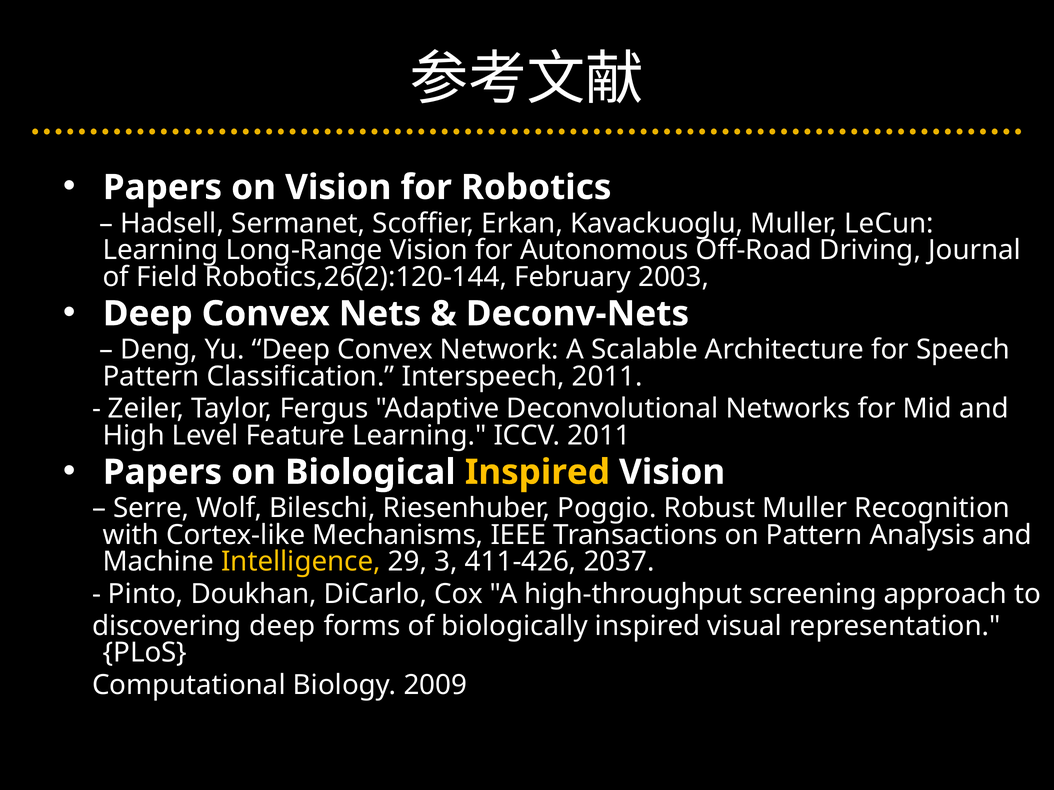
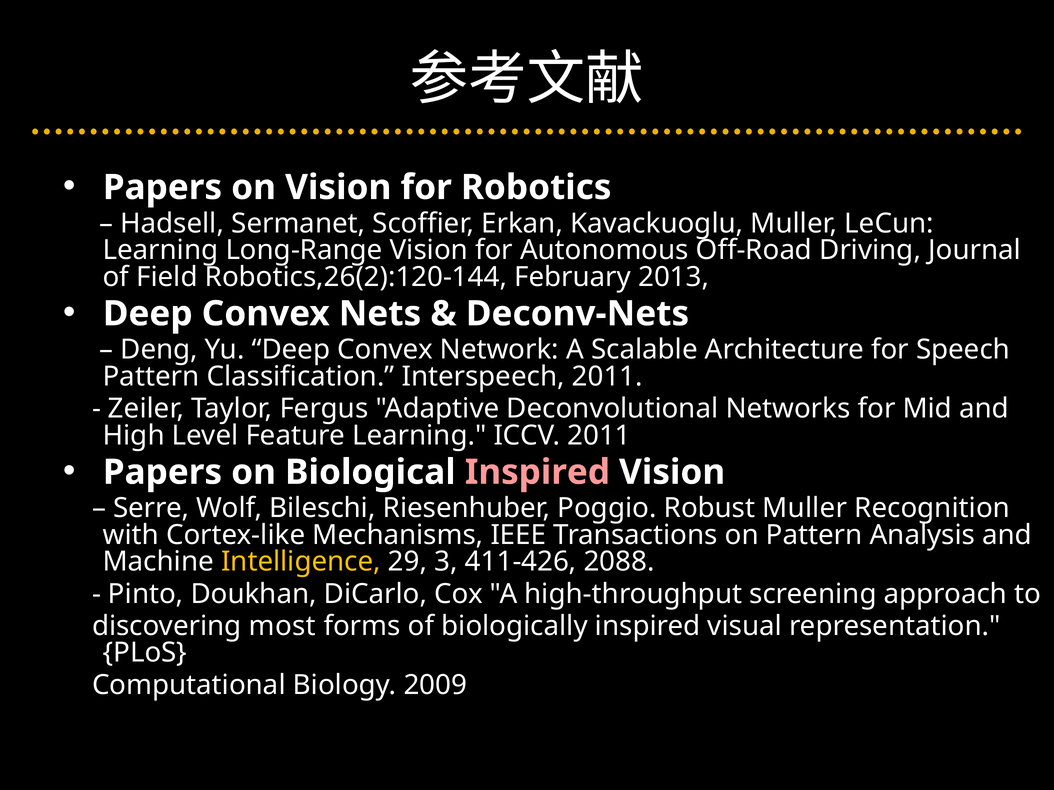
2003: 2003 -> 2013 (674, 277)
Inspired colour: yellow -> pink (537, 472)
2037: 2037 -> 2088 (619, 562)
discovering deep: deep -> most (282, 626)
